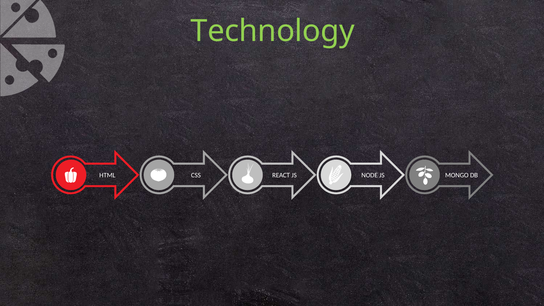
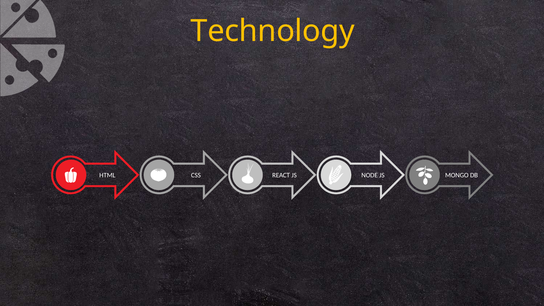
Technology colour: light green -> yellow (273, 31)
